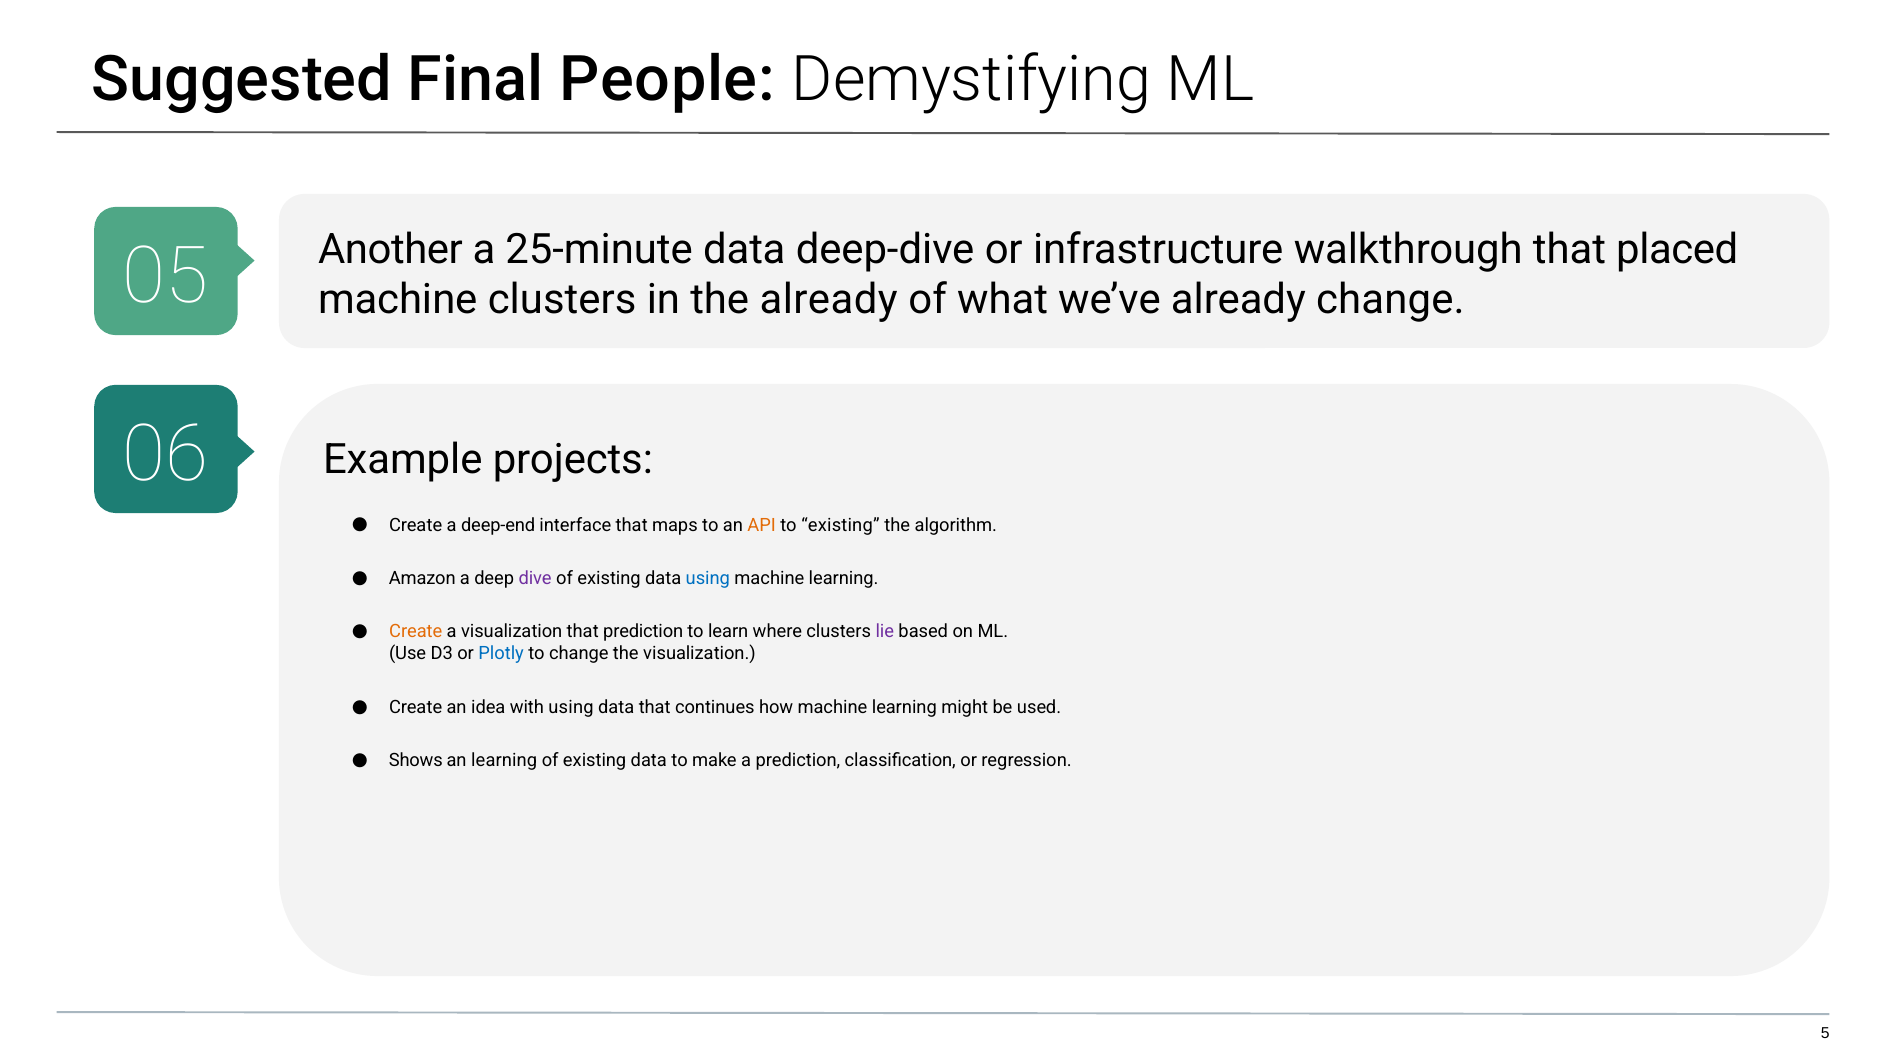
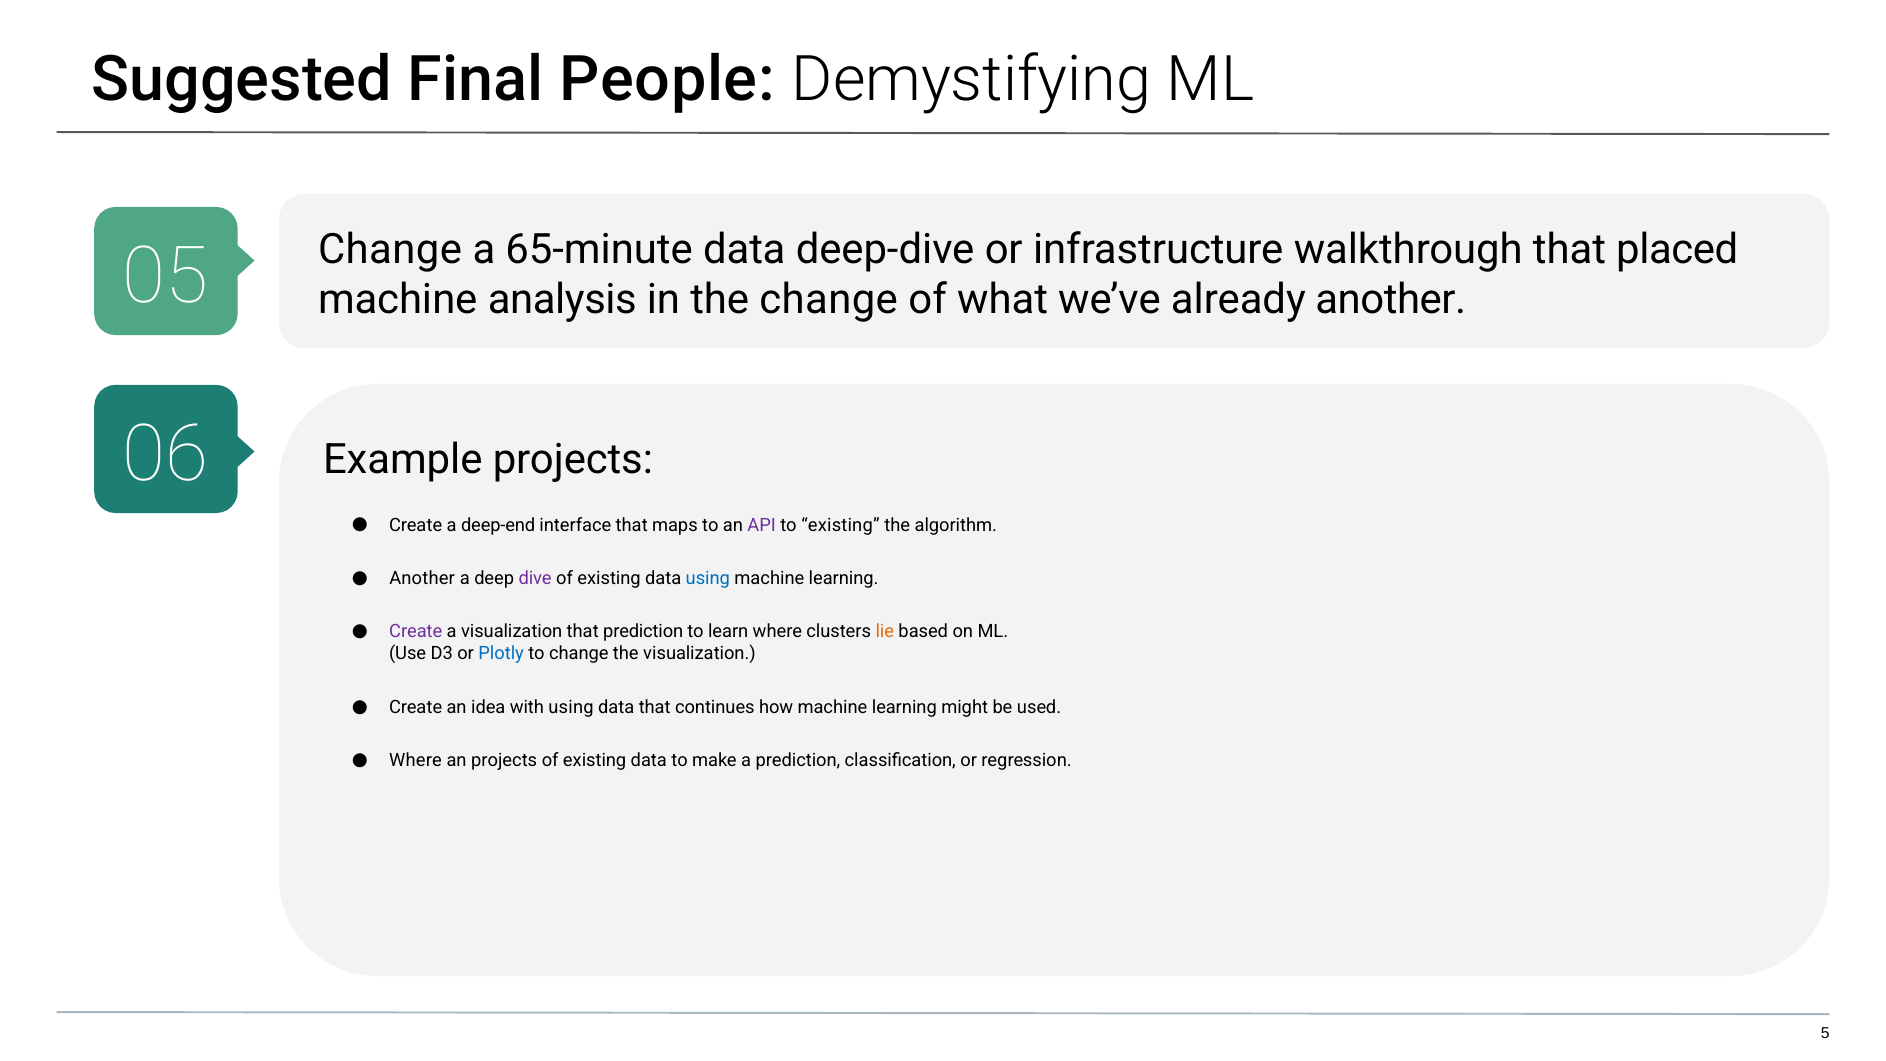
Another: Another -> Change (390, 249)
25-minute: 25-minute -> 65-minute (599, 249)
machine clusters: clusters -> analysis (562, 300)
the already: already -> change (829, 300)
already change: change -> another (1391, 300)
API colour: orange -> purple (762, 525)
Amazon: Amazon -> Another (422, 578)
Create colour: orange -> purple (416, 632)
lie colour: purple -> orange (885, 632)
Shows: Shows -> Where (416, 761)
an learning: learning -> projects (504, 761)
